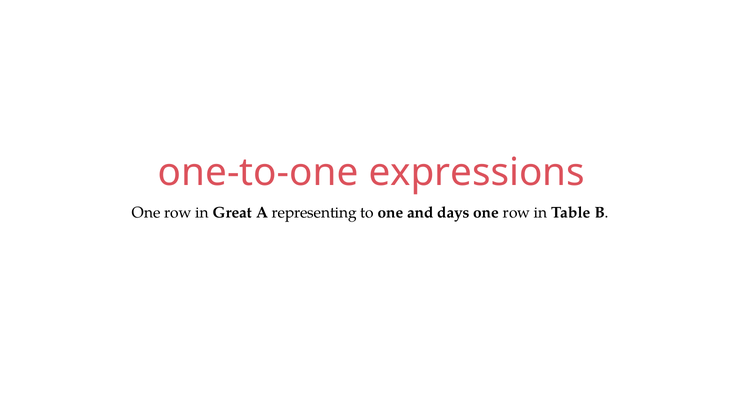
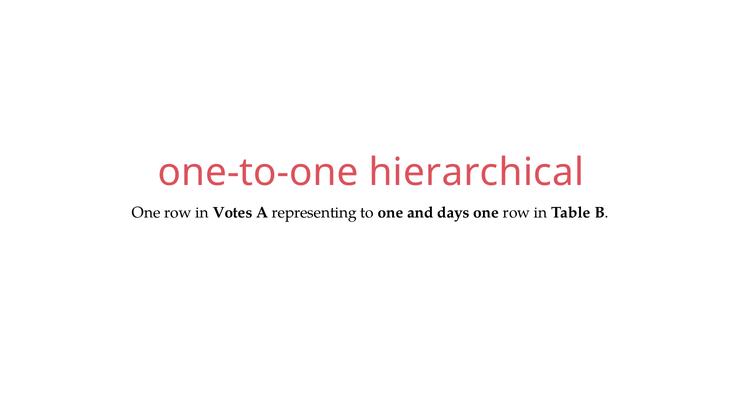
expressions: expressions -> hierarchical (476, 173)
Great: Great -> Votes (233, 213)
